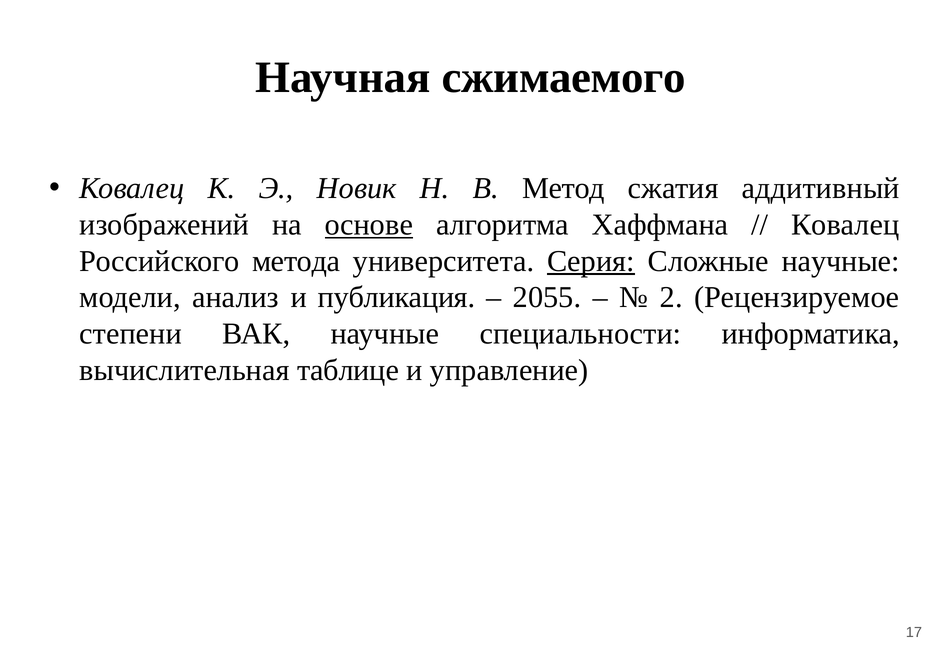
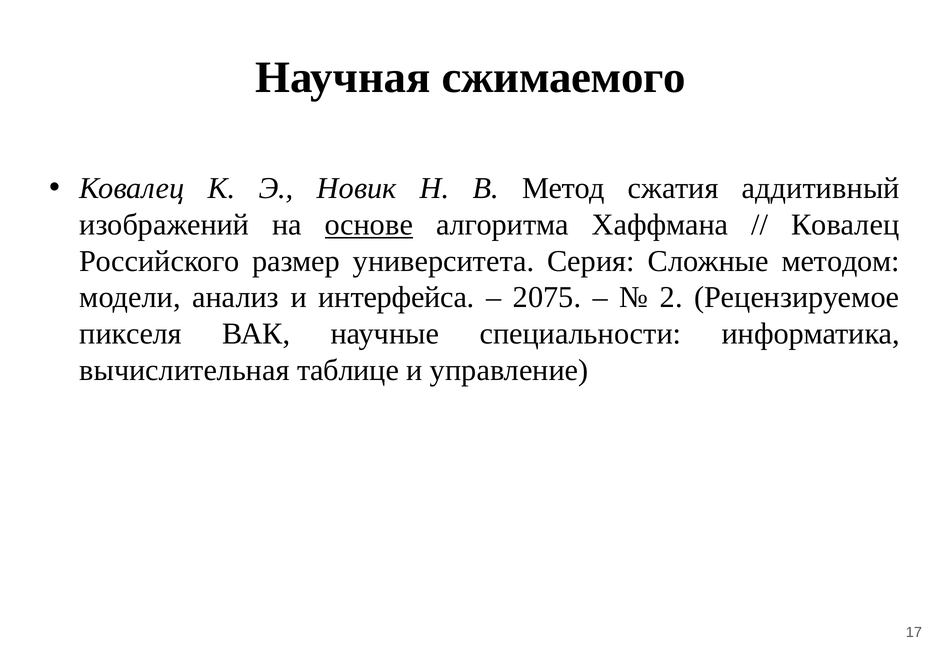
метода: метода -> размер (296, 261)
Серия underline: present -> none (591, 261)
Сложные научные: научные -> методом (841, 261)
публикация: публикация -> интерфейса (396, 298)
2055: 2055 -> 2075 (547, 298)
степени: степени -> пикселя (131, 334)
